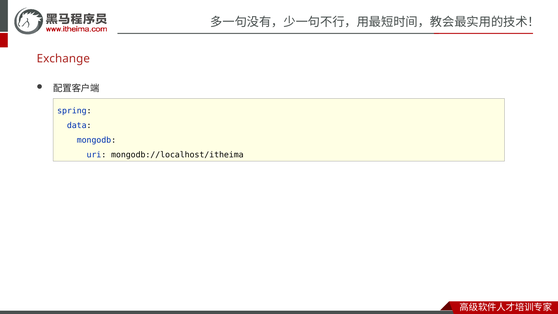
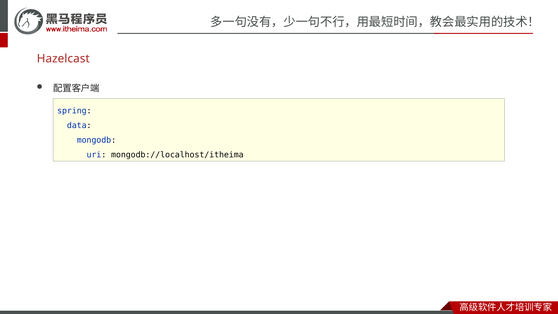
Exchange: Exchange -> Hazelcast (63, 59)
